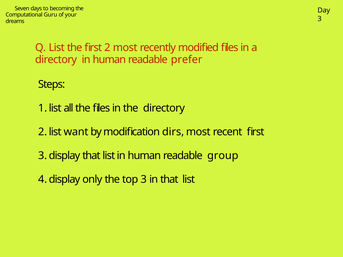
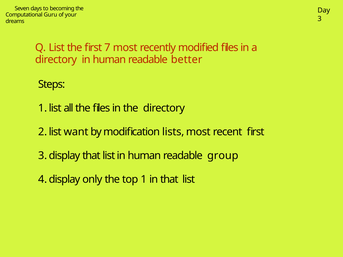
2: 2 -> 7 (107, 48)
prefer: prefer -> better (187, 60)
dirs: dirs -> lists (173, 132)
top 3: 3 -> 1 (144, 180)
